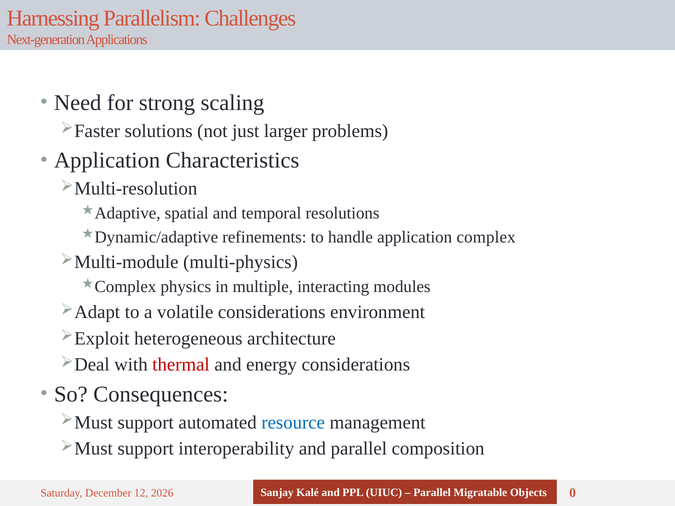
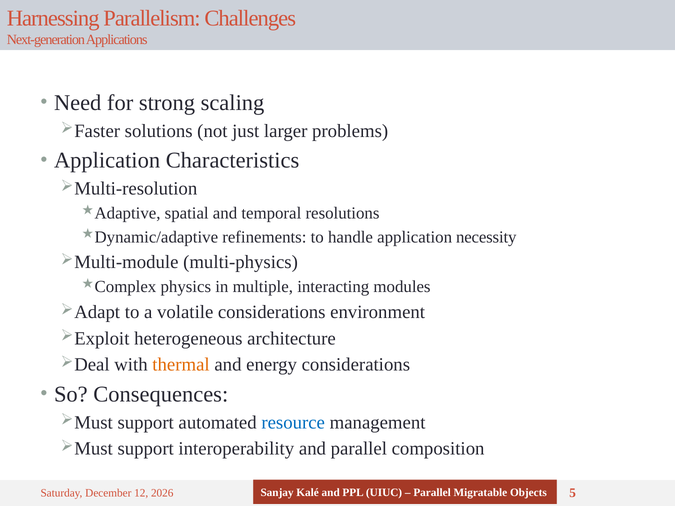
complex: complex -> necessity (486, 237)
thermal colour: red -> orange (181, 365)
0: 0 -> 5 (573, 493)
